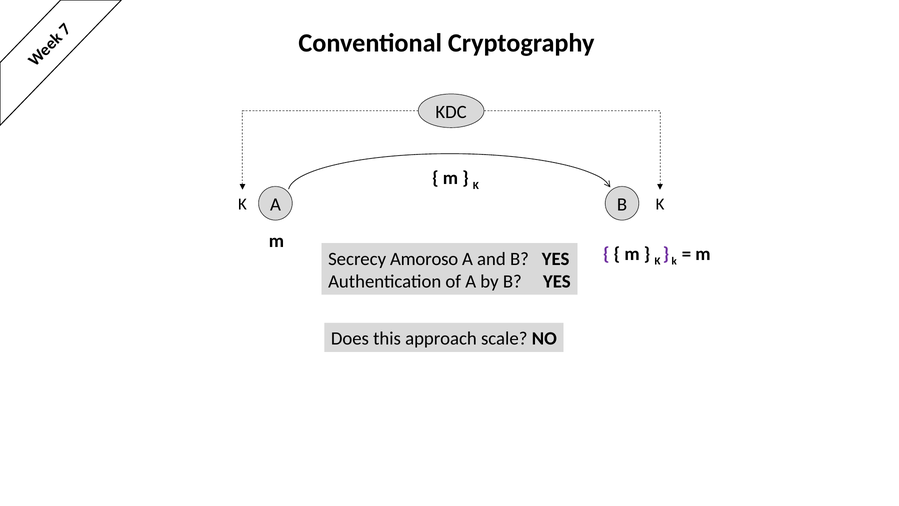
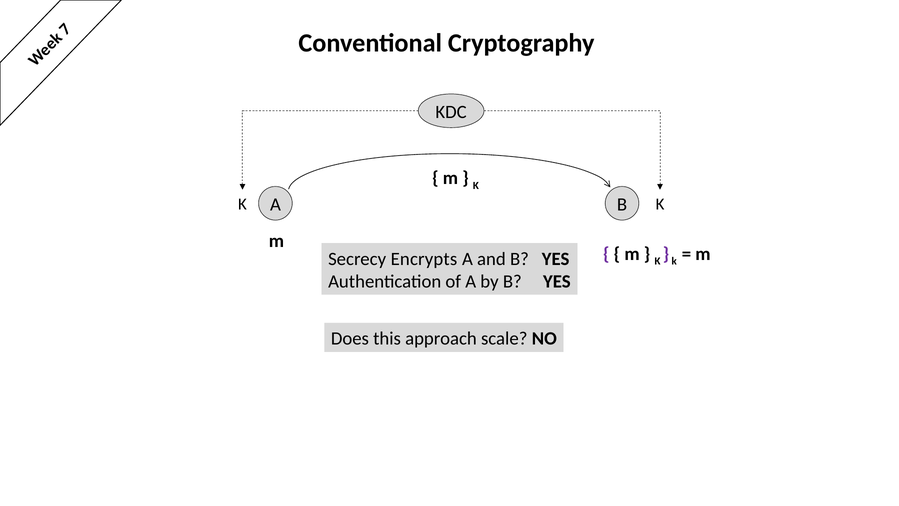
Amoroso: Amoroso -> Encrypts (424, 259)
